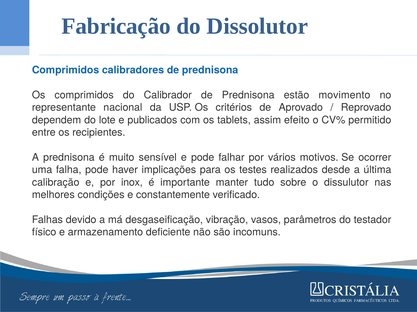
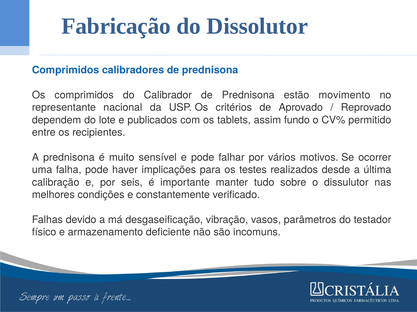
efeito: efeito -> fundo (297, 120)
inox: inox -> seis (132, 183)
